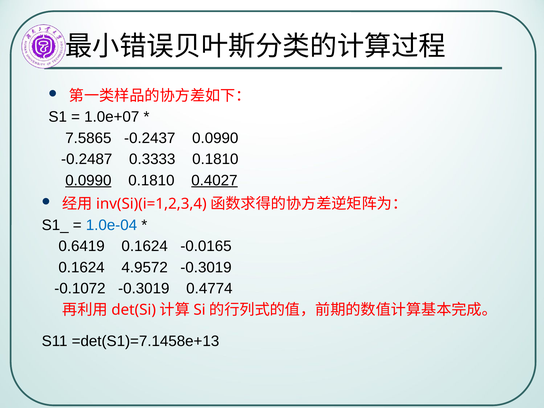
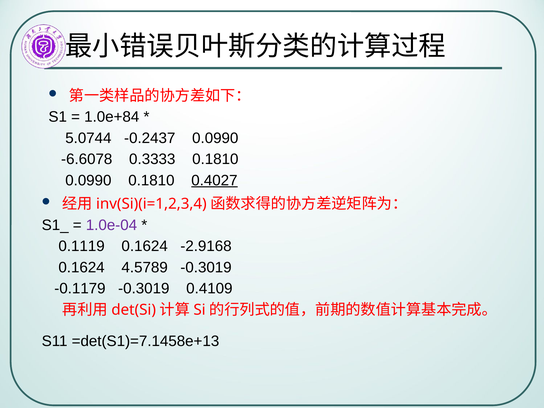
1.0e+07: 1.0e+07 -> 1.0e+84 (112, 117)
7.5865: 7.5865 -> 5.0744 (88, 138)
-0.2487: -0.2487 -> -6.6078 (87, 159)
0.0990 underline: present -> none (88, 180)
1.0e-04 colour: blue -> purple (111, 225)
0.6419: 0.6419 -> 0.1119 (82, 246)
-0.0165: -0.0165 -> -2.9168 (206, 246)
4.9572: 4.9572 -> 4.5789 (145, 267)
-0.1072: -0.1072 -> -0.1179 (80, 289)
0.4774: 0.4774 -> 0.4109 (209, 289)
